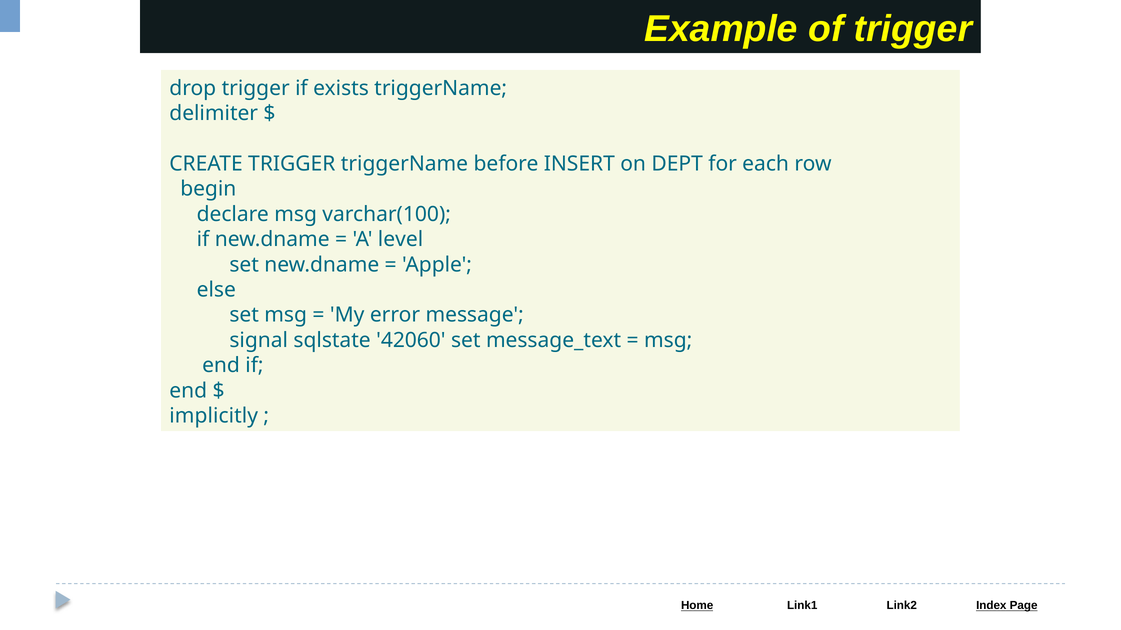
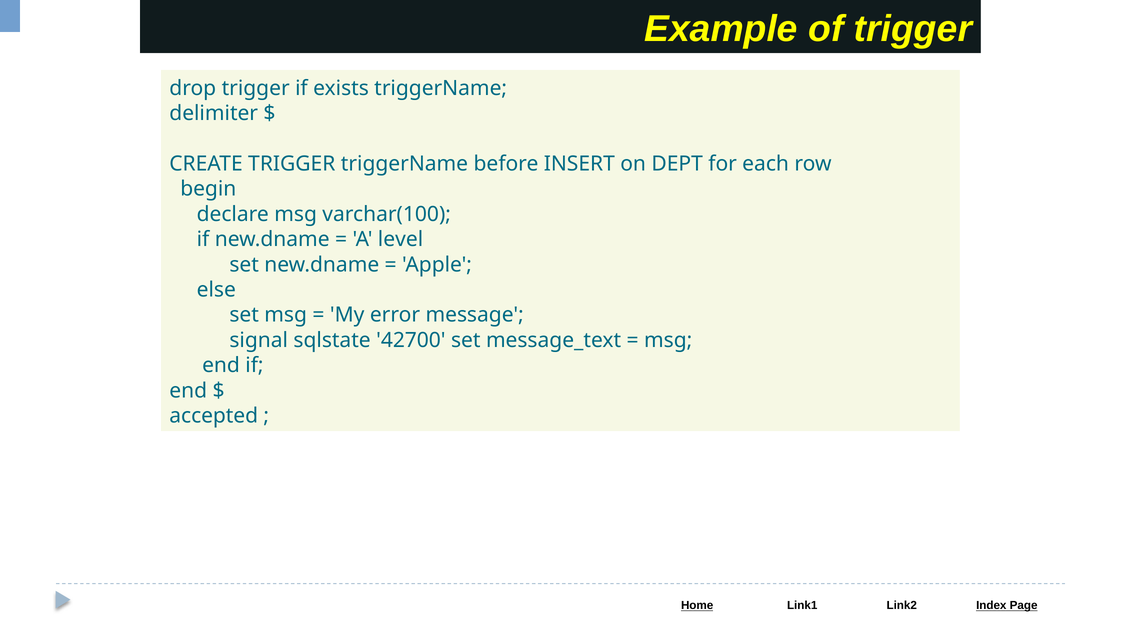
42060: 42060 -> 42700 (411, 340)
implicitly: implicitly -> accepted (214, 416)
